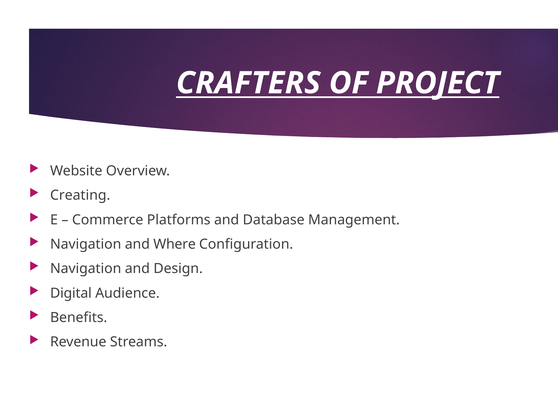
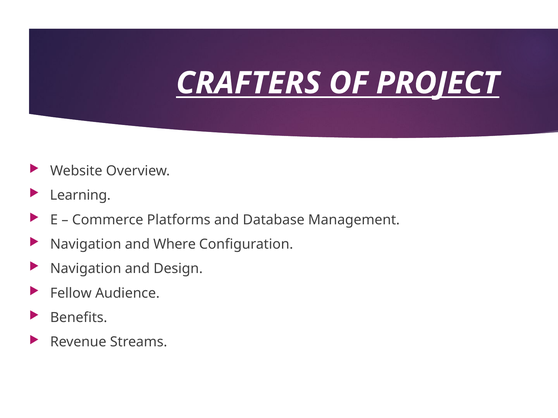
Creating: Creating -> Learning (80, 196)
Digital: Digital -> Fellow (71, 293)
